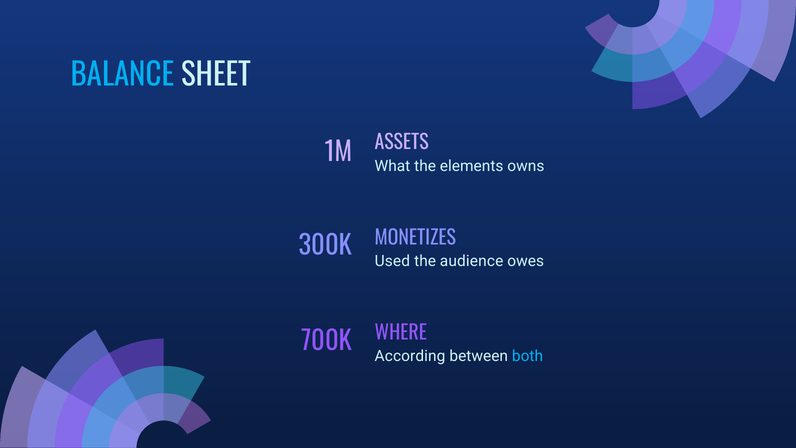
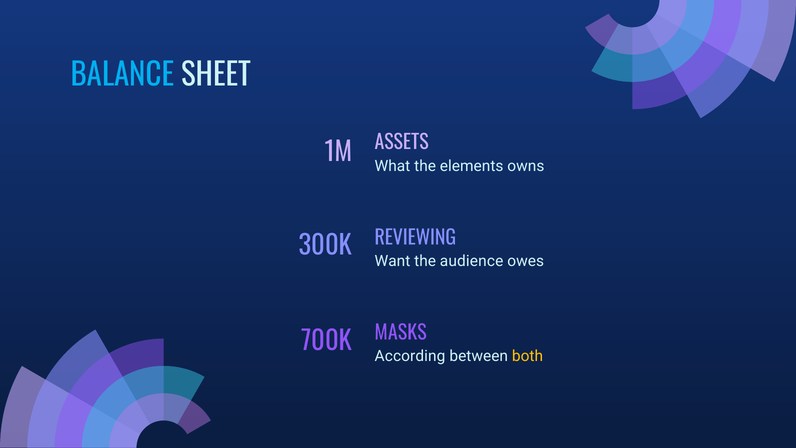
MONETIZES: MONETIZES -> REVIEWING (415, 238)
Used: Used -> Want (392, 261)
WHERE: WHERE -> MASKS (401, 333)
both colour: light blue -> yellow (528, 356)
